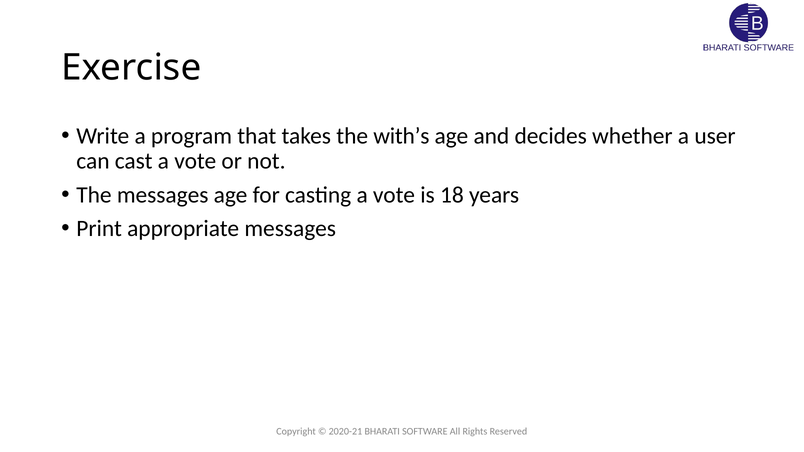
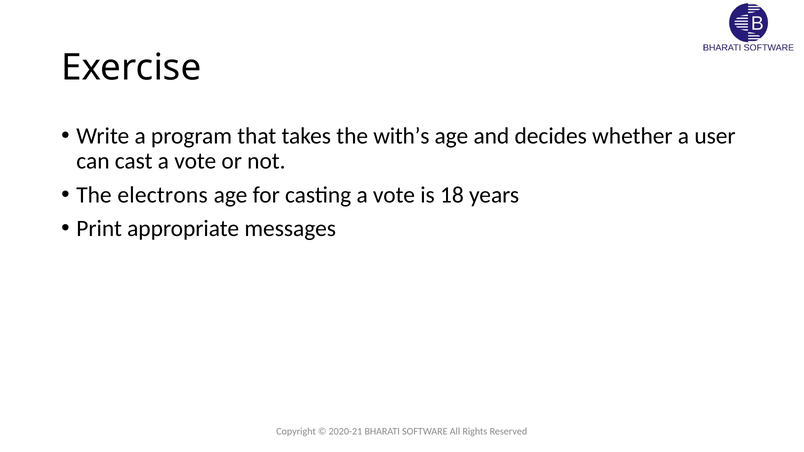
The messages: messages -> electrons (163, 195)
